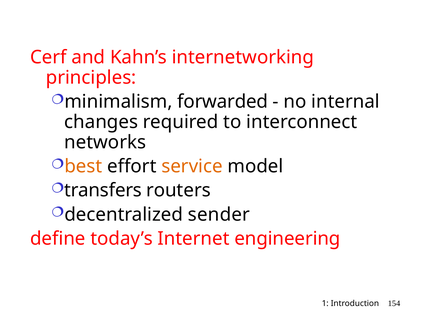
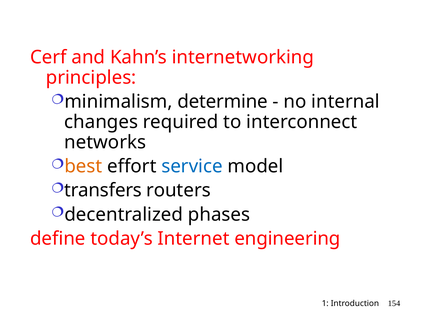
forwarded: forwarded -> determine (223, 102)
service colour: orange -> blue (192, 166)
sender: sender -> phases (219, 214)
